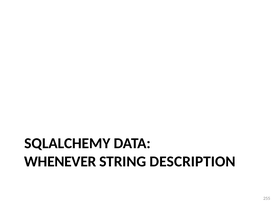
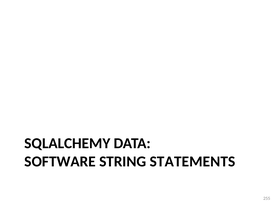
WHENEVER: WHENEVER -> SOFTWARE (60, 162)
DESCRIPTION: DESCRIPTION -> STATEMENTS (192, 162)
